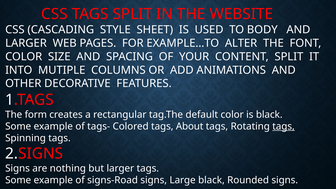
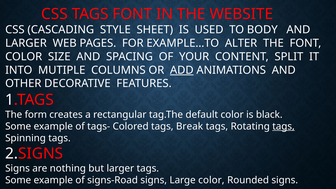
TAGS SPLIT: SPLIT -> FONT (132, 14)
ADD underline: none -> present (182, 70)
About: About -> Break (190, 126)
Large black: black -> color (211, 180)
